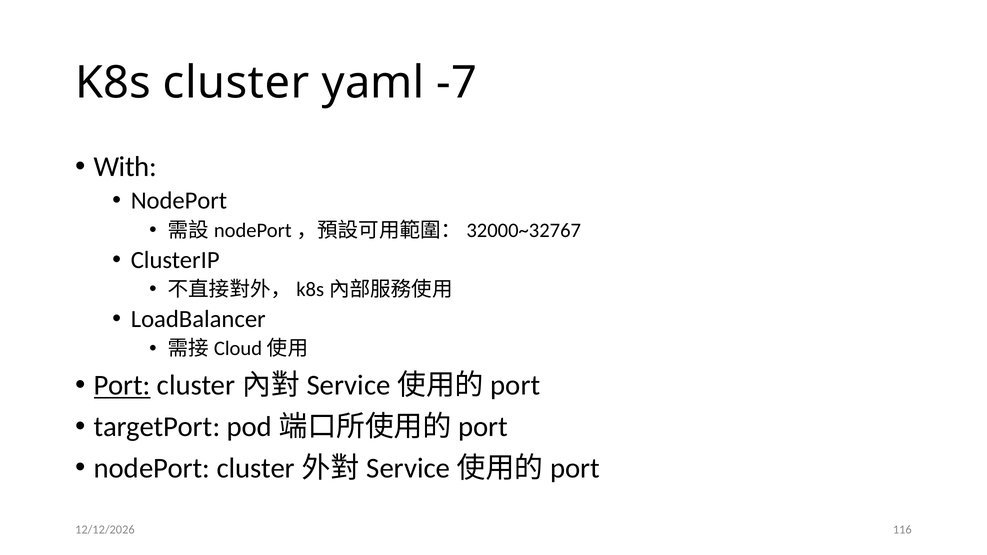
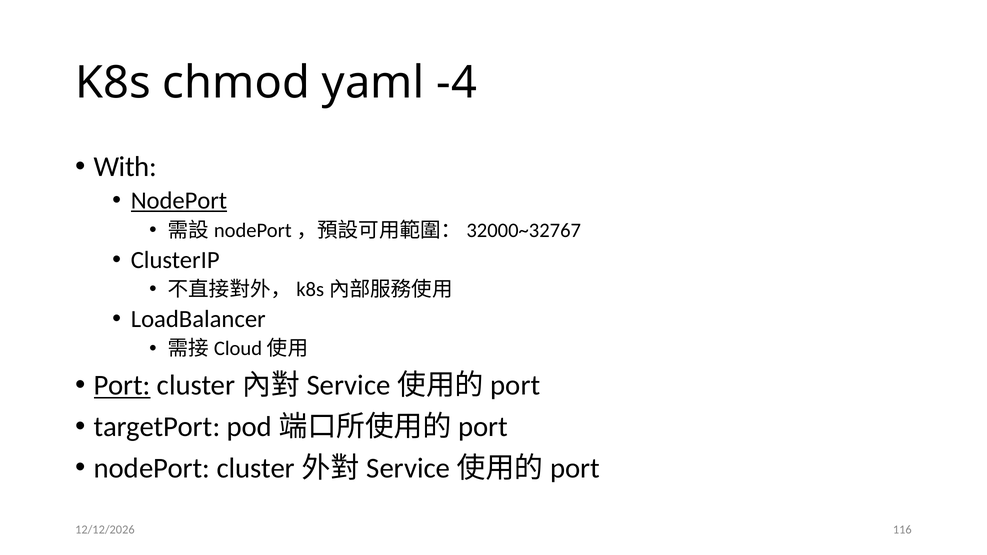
cluster: cluster -> chmod (236, 83)
-7: -7 -> -4 (457, 83)
NodePort underline: none -> present (179, 201)
